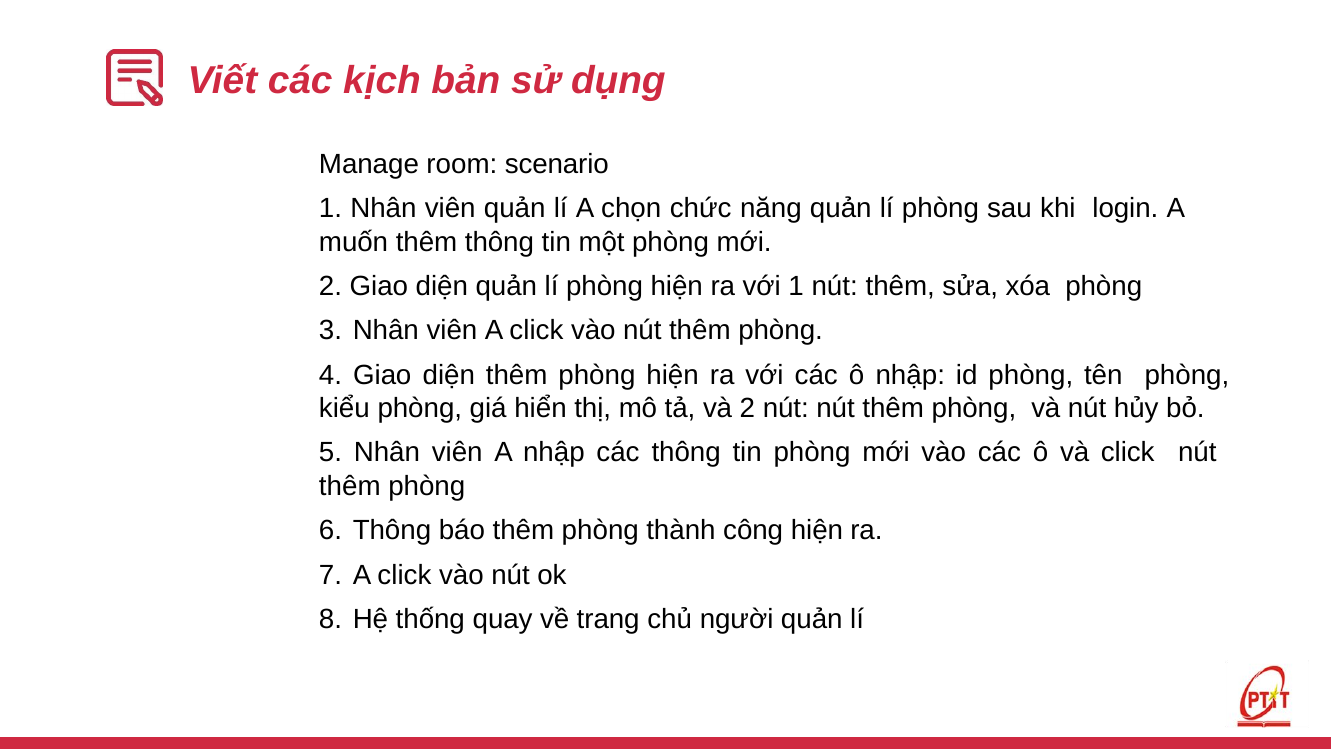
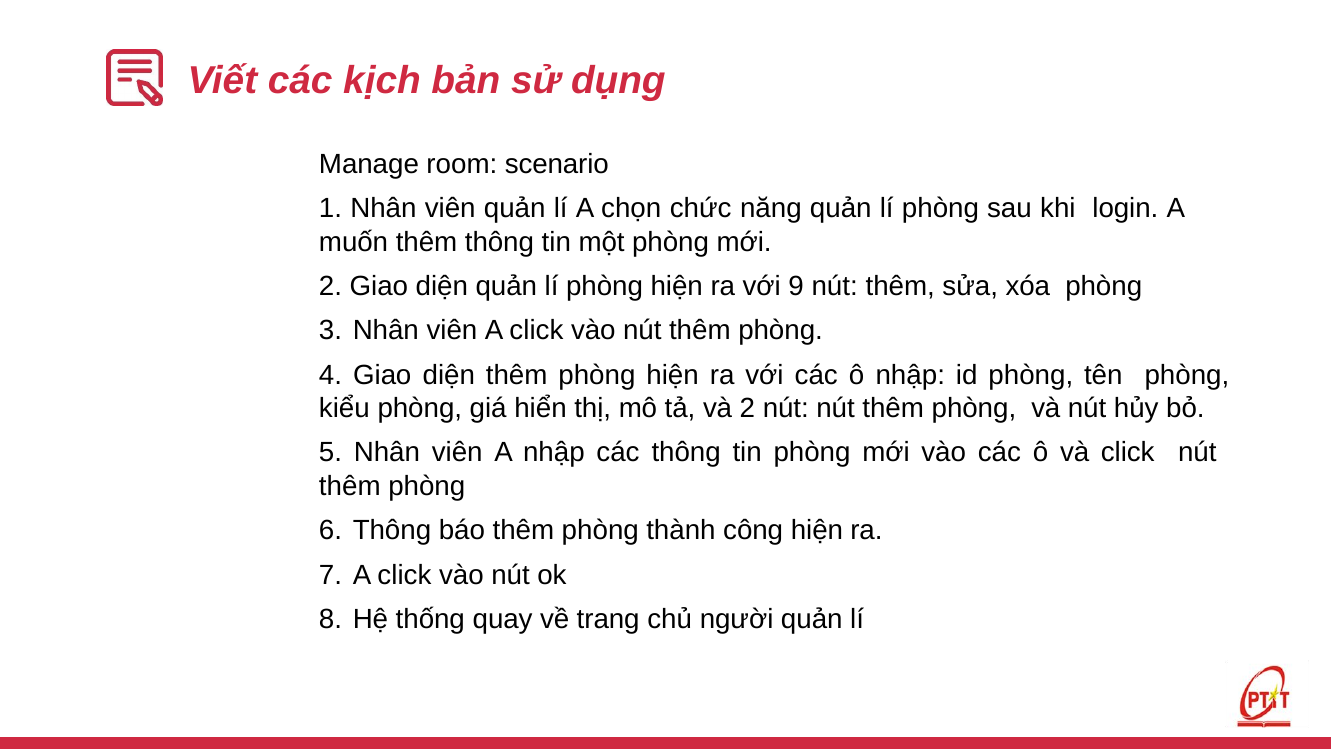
với 1: 1 -> 9 (796, 286)
